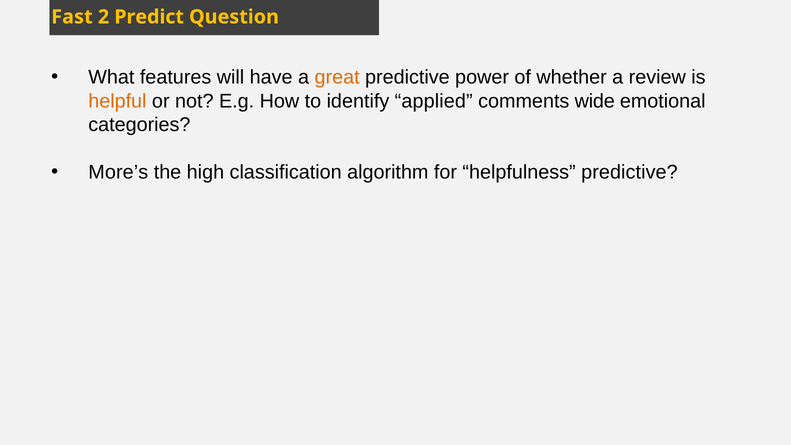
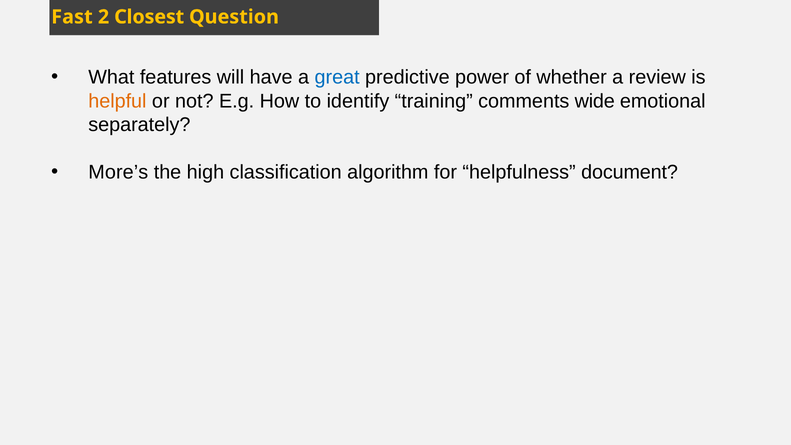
Predict: Predict -> Closest (149, 17)
great colour: orange -> blue (337, 77)
applied: applied -> training (434, 101)
categories: categories -> separately (139, 125)
helpfulness predictive: predictive -> document (630, 172)
